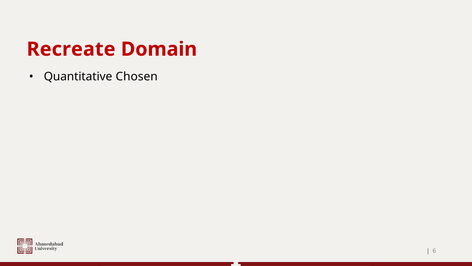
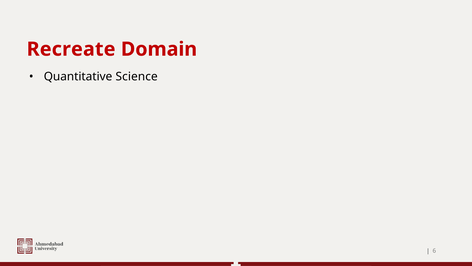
Chosen: Chosen -> Science (137, 77)
